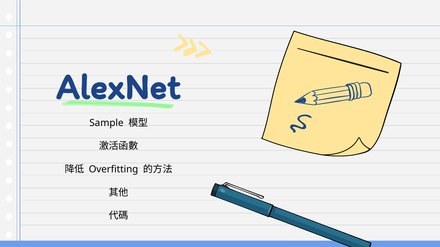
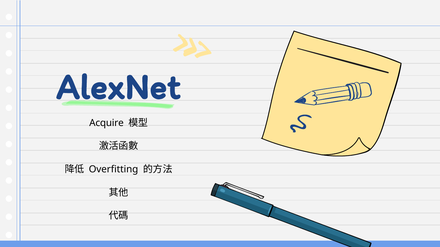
Sample: Sample -> Acquire (107, 123)
